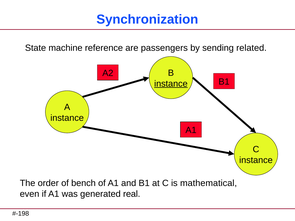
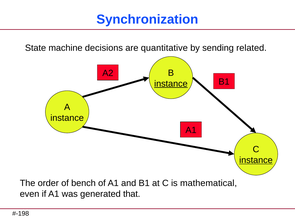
reference: reference -> decisions (104, 48)
passengers: passengers -> quantitative (164, 48)
instance underline: none -> present (256, 160)
real: real -> that (132, 194)
